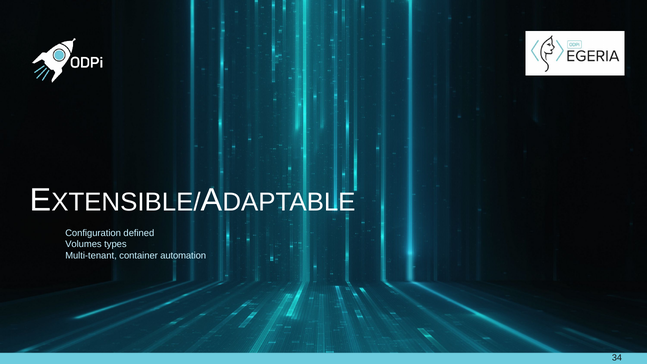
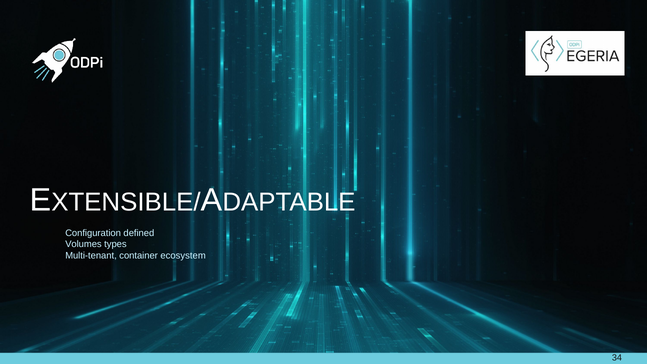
automation: automation -> ecosystem (183, 256)
